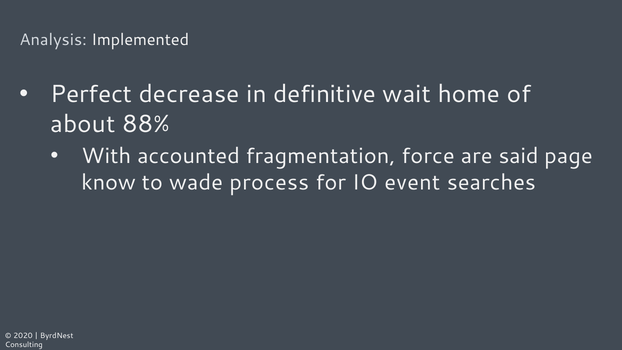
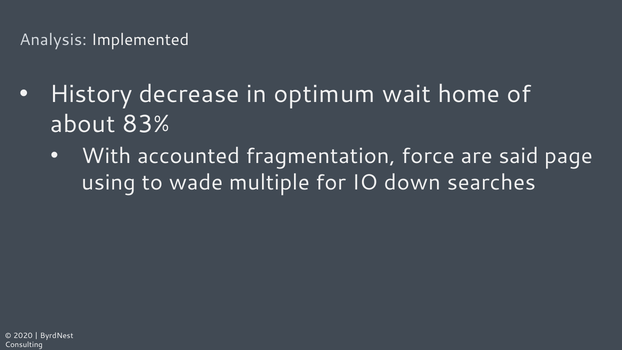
Perfect: Perfect -> History (91, 94)
definitive: definitive -> optimum (324, 94)
88%: 88% -> 83% (146, 124)
know: know -> using (109, 182)
process: process -> multiple (269, 182)
event: event -> down (412, 182)
